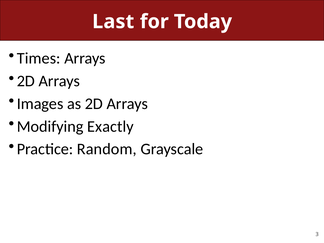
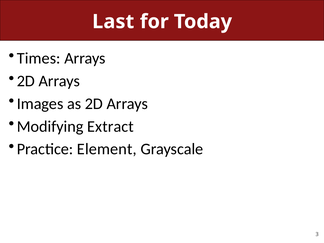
Exactly: Exactly -> Extract (110, 126)
Random: Random -> Element (107, 149)
